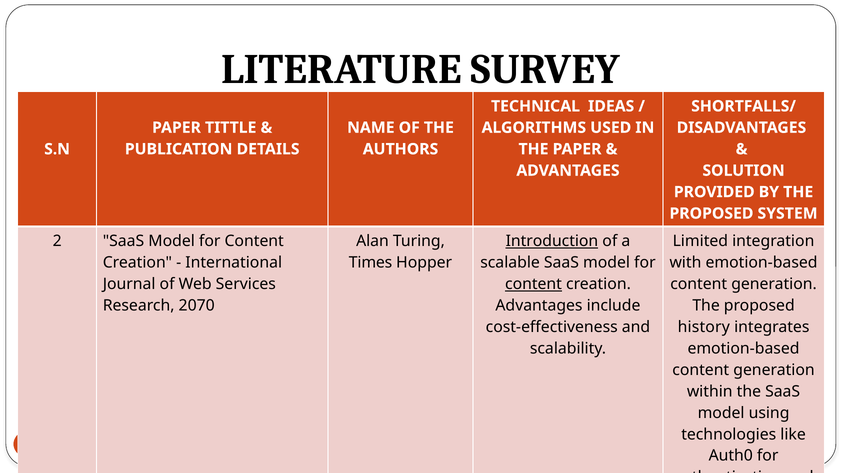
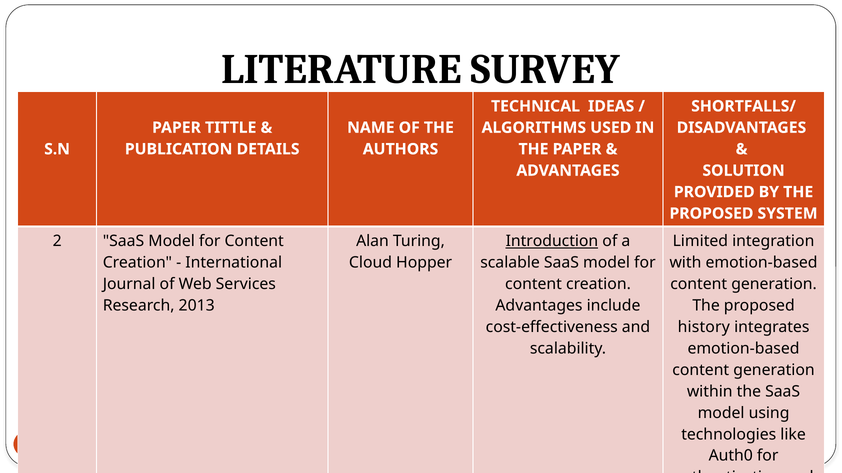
Times: Times -> Cloud (371, 263)
content underline: present -> none (533, 285)
2070: 2070 -> 2013 (197, 306)
